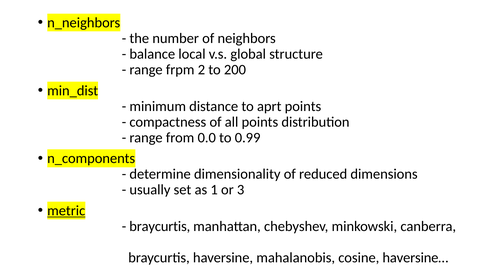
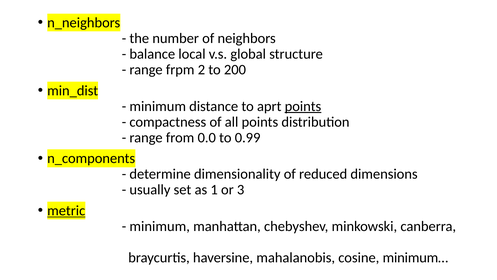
points underline: none -> present (303, 106)
braycurtis: braycurtis -> minimum (160, 226)
haversine…: haversine… -> minimum… (415, 257)
